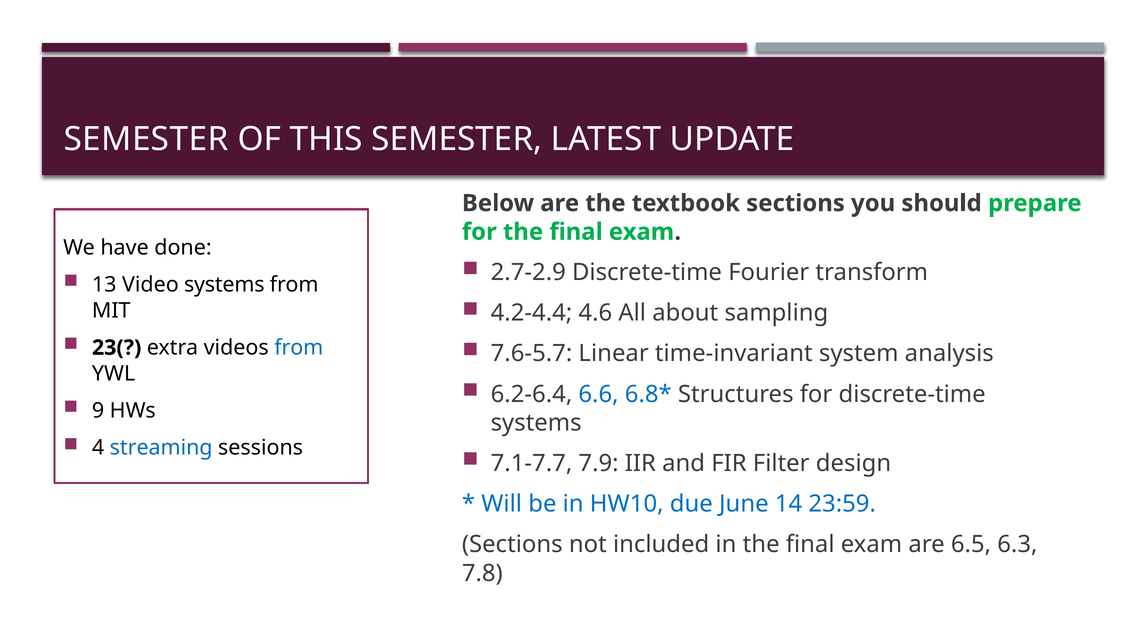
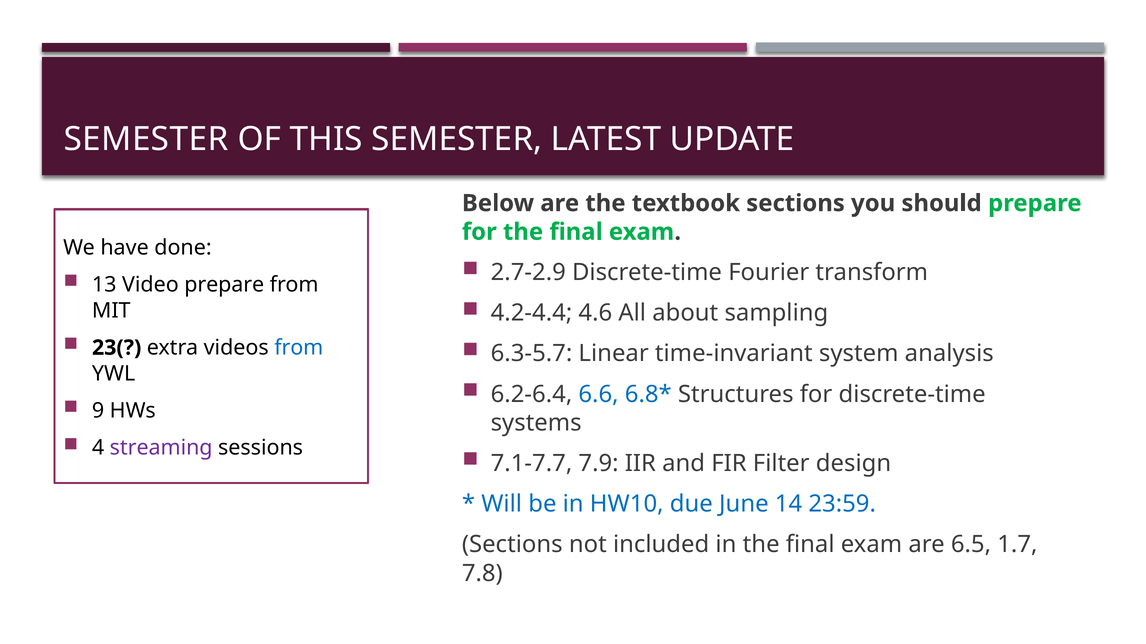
Video systems: systems -> prepare (224, 285)
7.6-5.7: 7.6-5.7 -> 6.3-5.7 (531, 354)
streaming colour: blue -> purple (161, 448)
6.3: 6.3 -> 1.7 (1017, 545)
